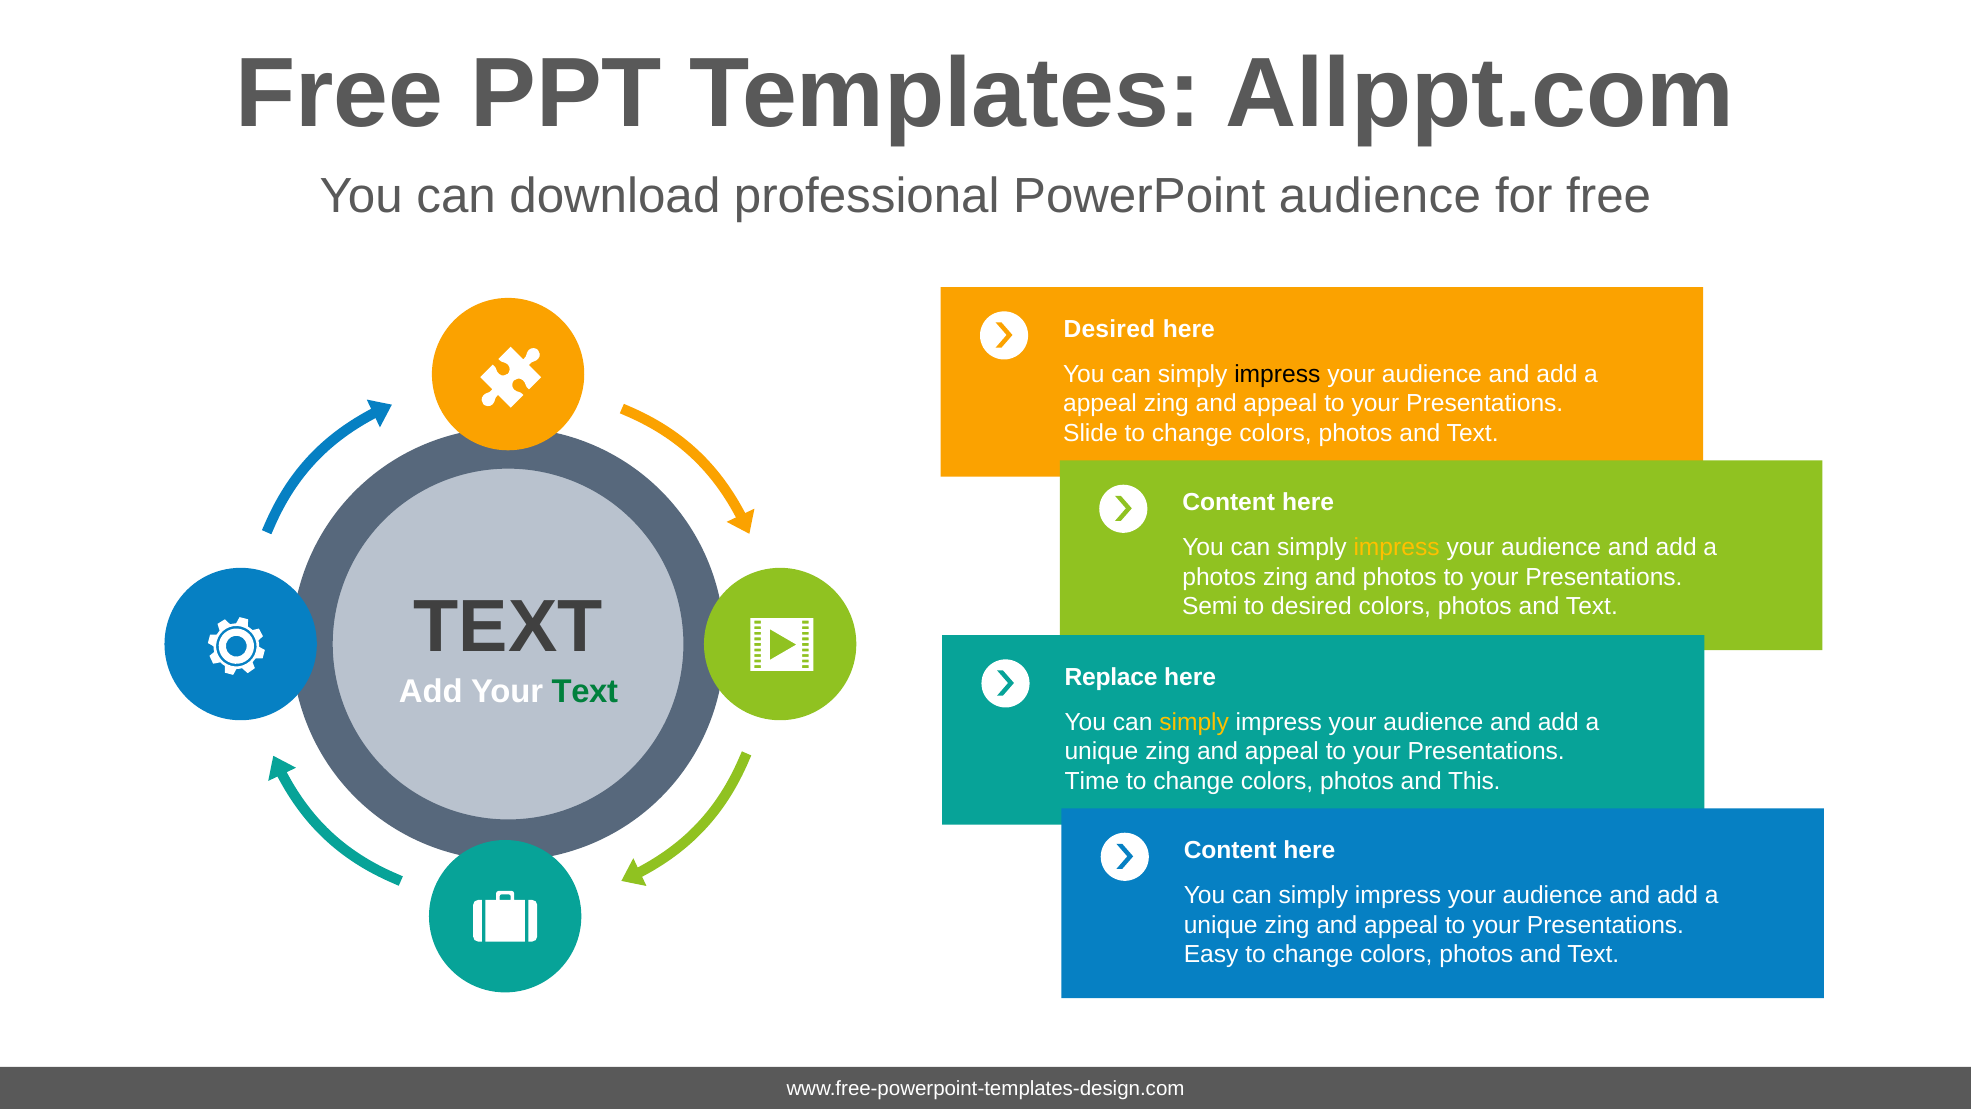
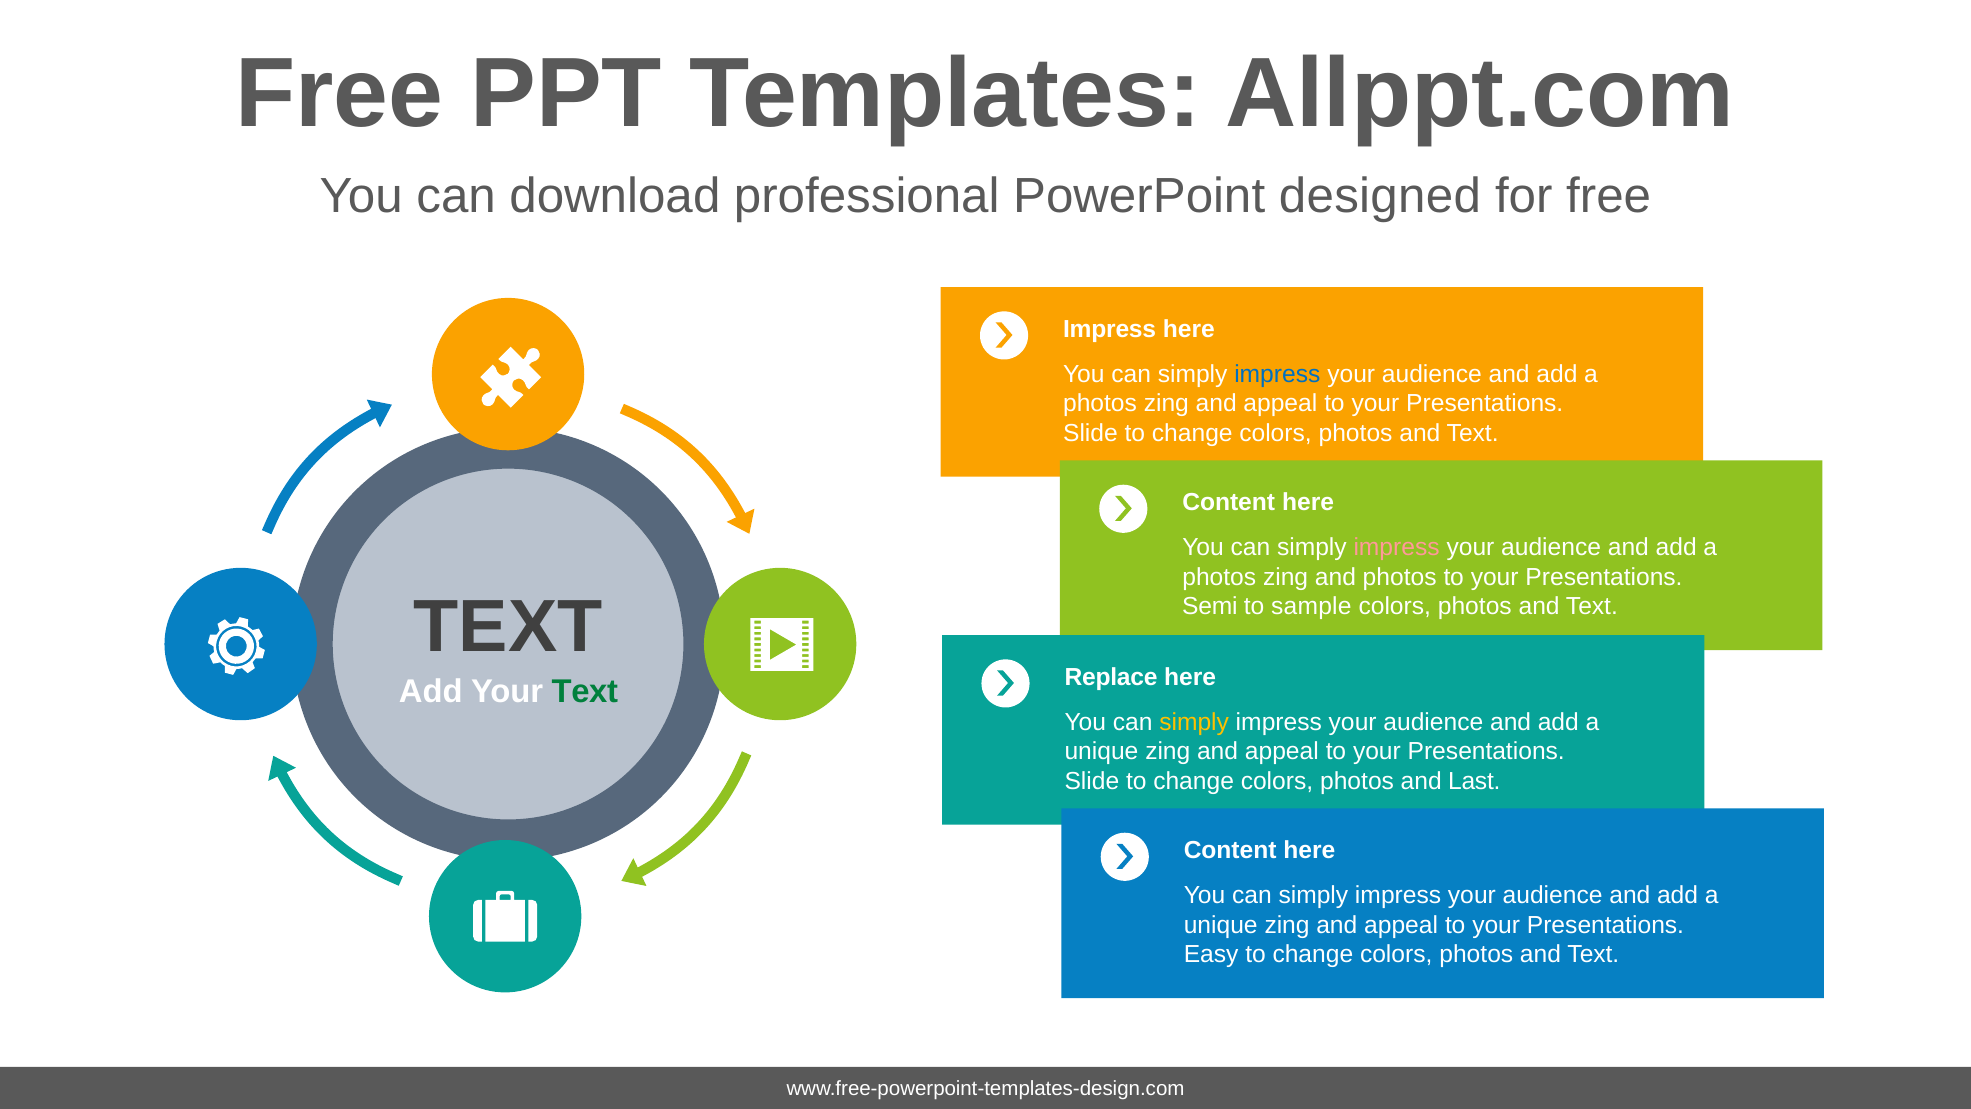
PowerPoint audience: audience -> designed (1380, 196)
Desired: Desired -> Impress (1110, 329)
impress colour: black -> blue (1277, 374)
appeal: appeal -> photos (1100, 403)
impress colour: yellow -> pink (1397, 547)
to desired: desired -> sample (1311, 606)
Time: Time -> Slide (1092, 781)
This: This -> Last (1474, 781)
